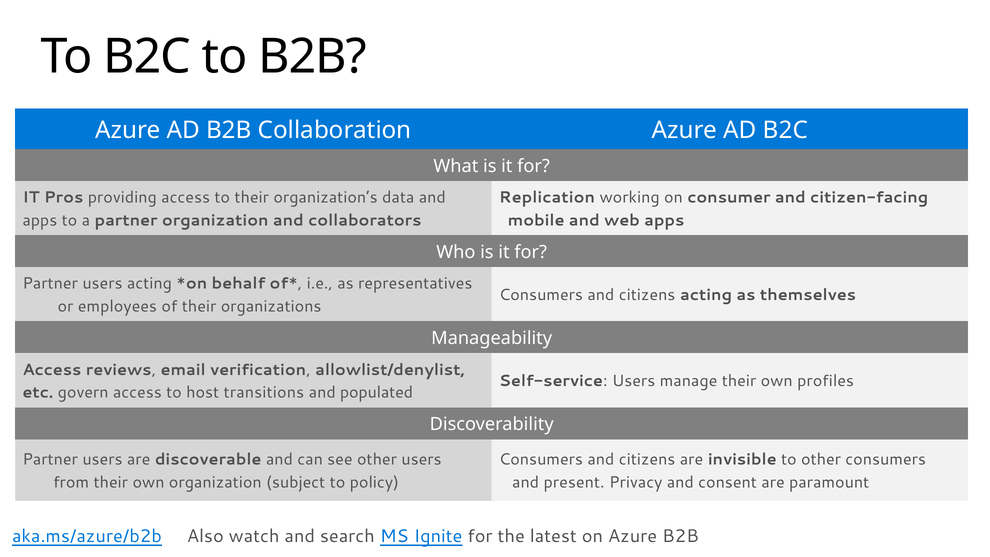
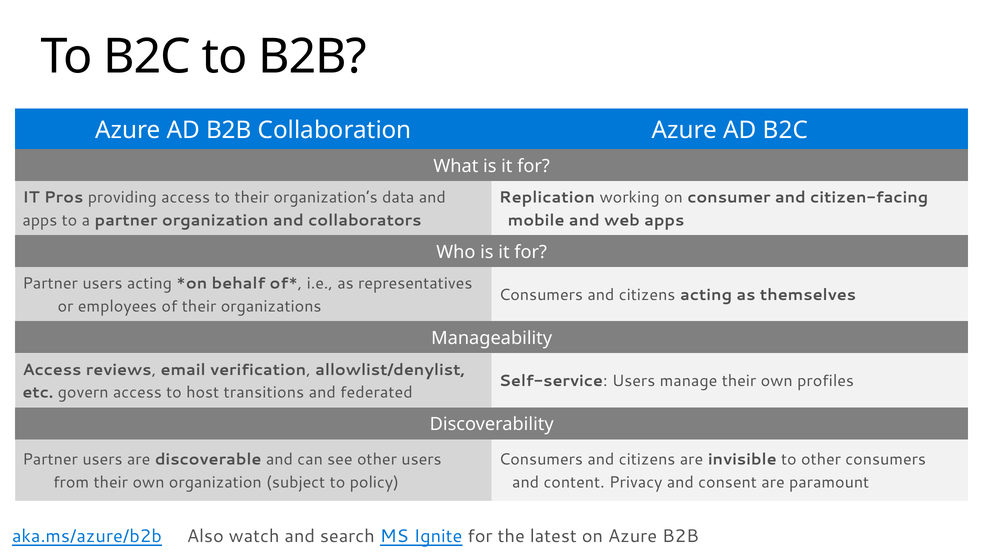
populated: populated -> federated (376, 392)
present: present -> content (574, 482)
